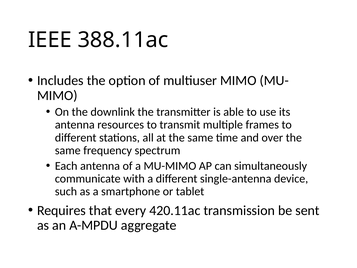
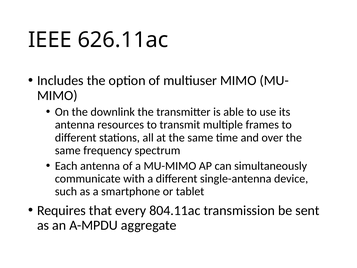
388.11ac: 388.11ac -> 626.11ac (123, 40)
420.11ac: 420.11ac -> 804.11ac (175, 210)
